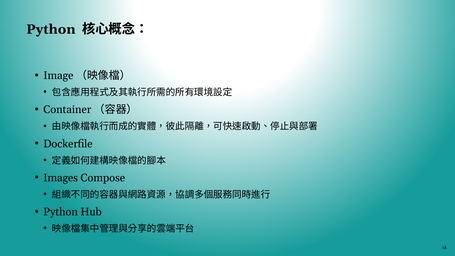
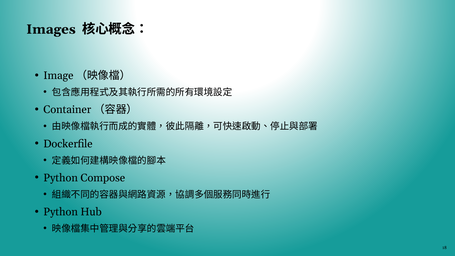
Python: Python -> Images (51, 29)
Images: Images -> Python (61, 178)
